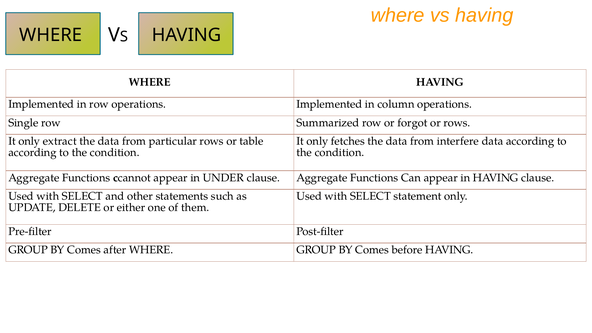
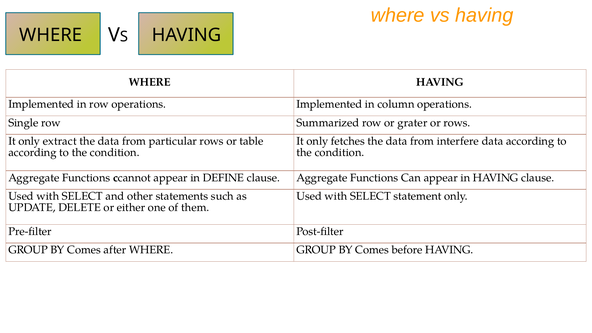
forgot: forgot -> grater (412, 123)
UNDER: UNDER -> DEFINE (223, 178)
